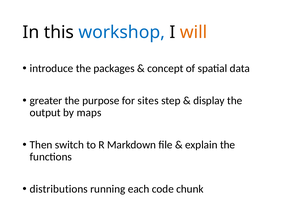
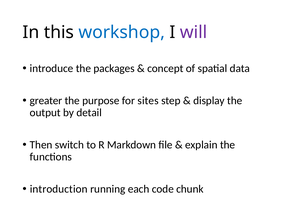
will colour: orange -> purple (194, 32)
maps: maps -> detail (89, 112)
distributions: distributions -> introduction (59, 188)
